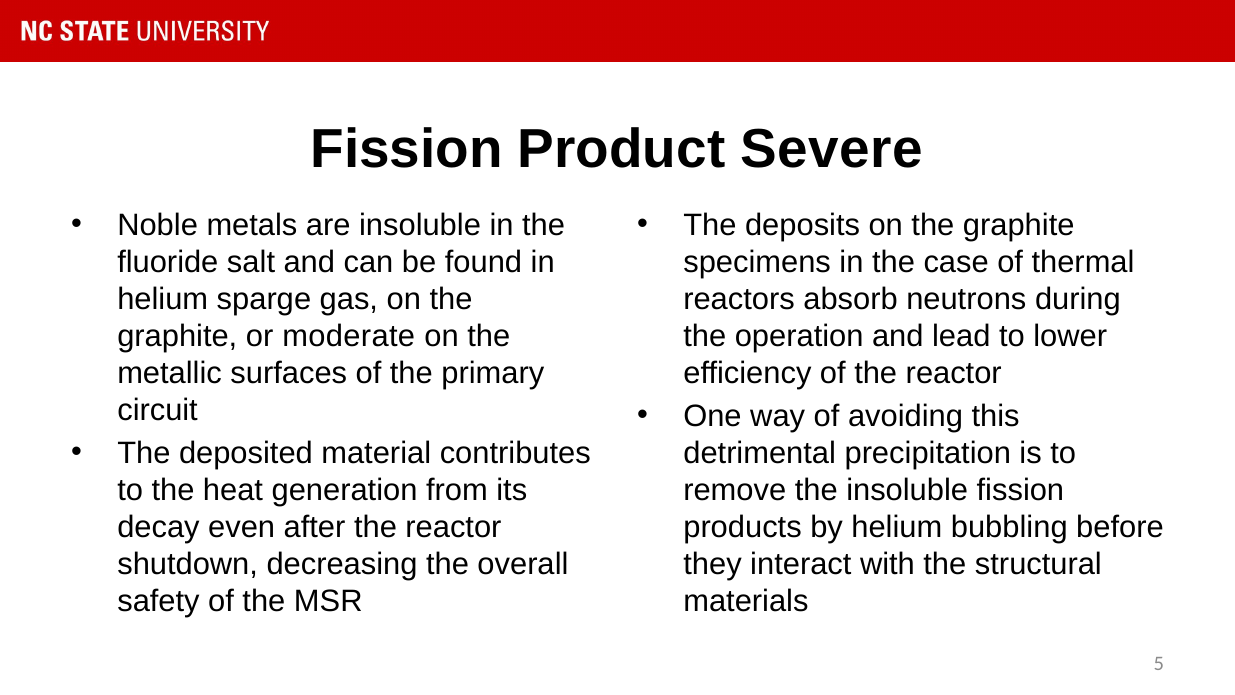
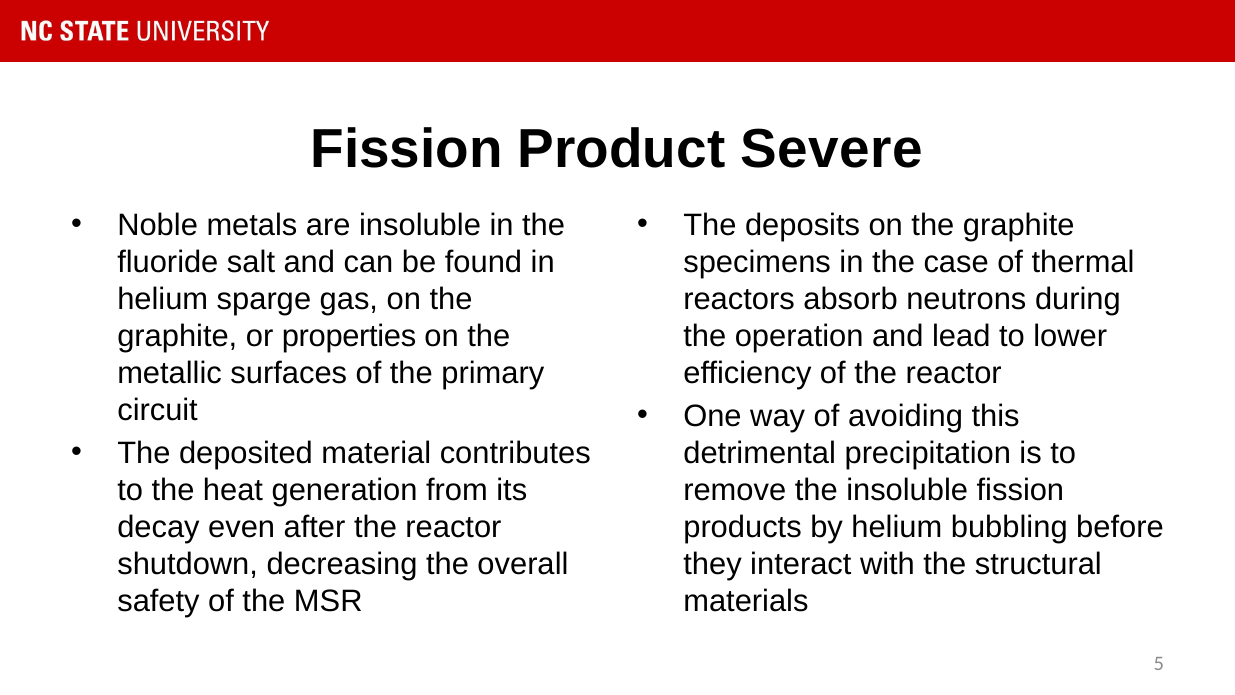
moderate: moderate -> properties (349, 336)
